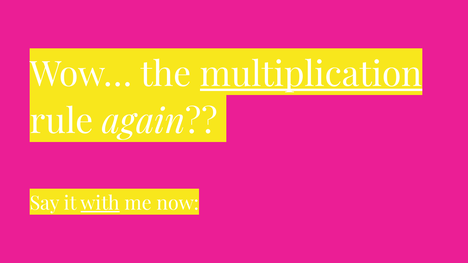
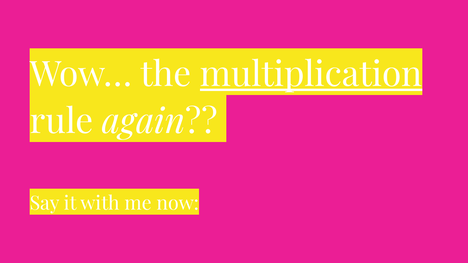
with underline: present -> none (100, 203)
